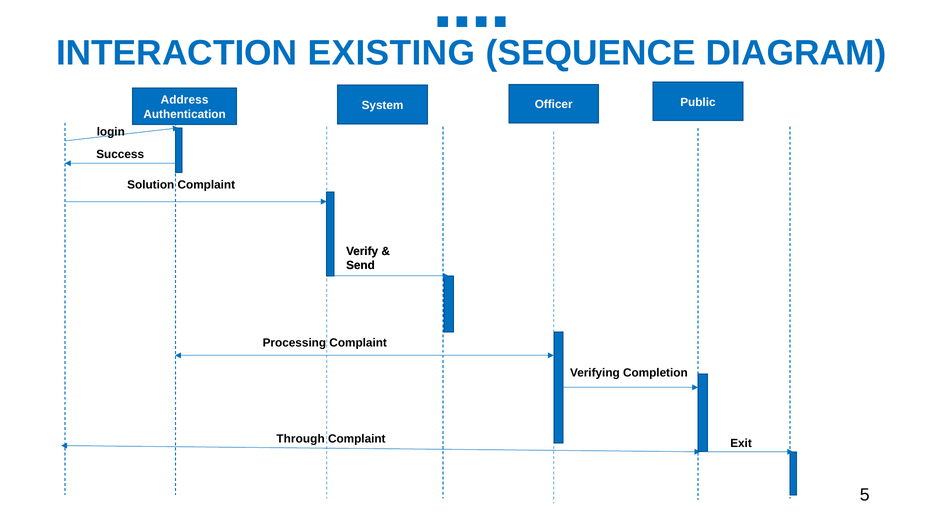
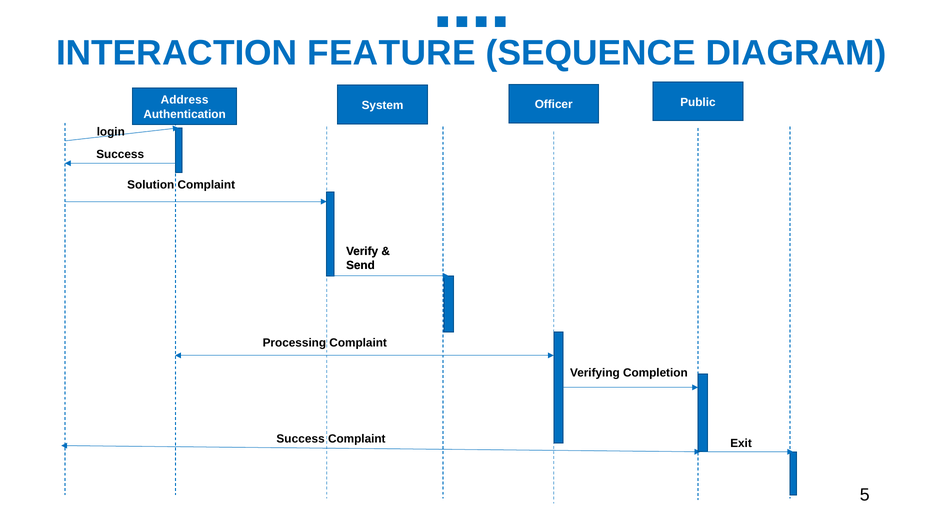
EXISTING: EXISTING -> FEATURE (392, 53)
Through: Through -> Success (301, 438)
